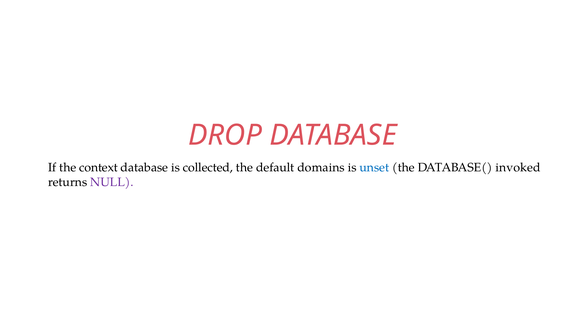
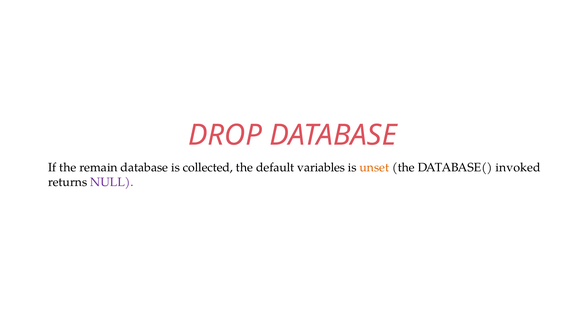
context: context -> remain (99, 168)
domains: domains -> variables (321, 168)
unset colour: blue -> orange (374, 168)
